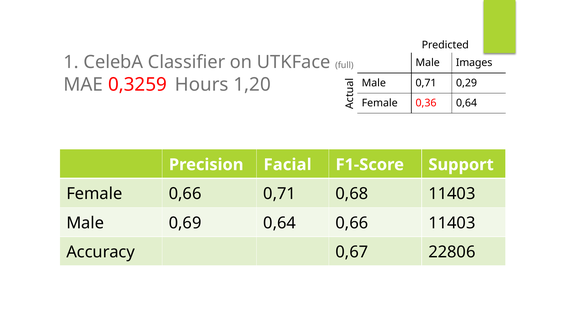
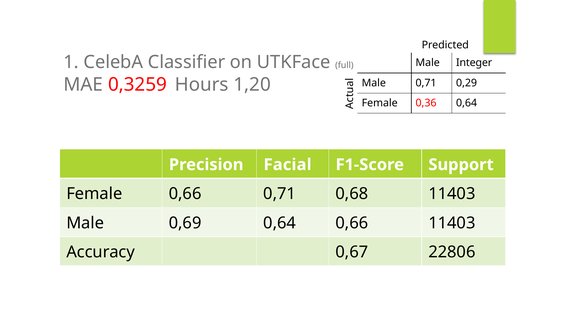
Images: Images -> Integer (474, 63)
